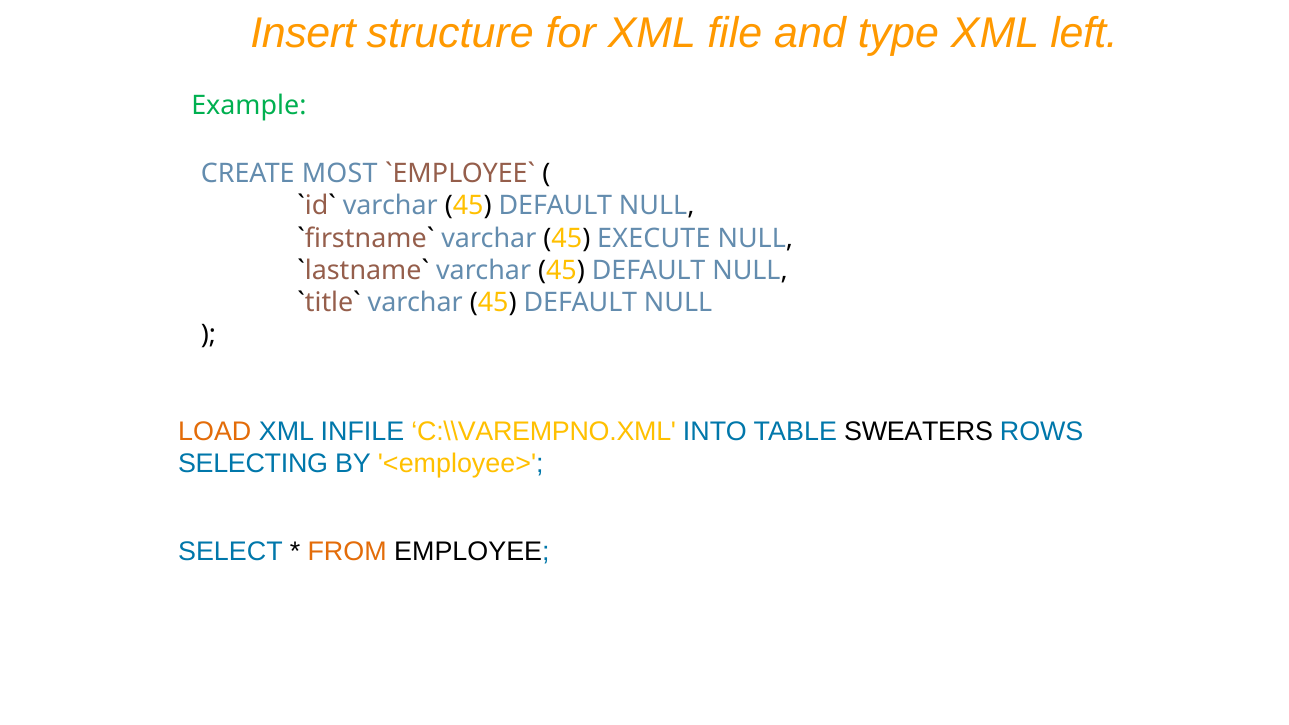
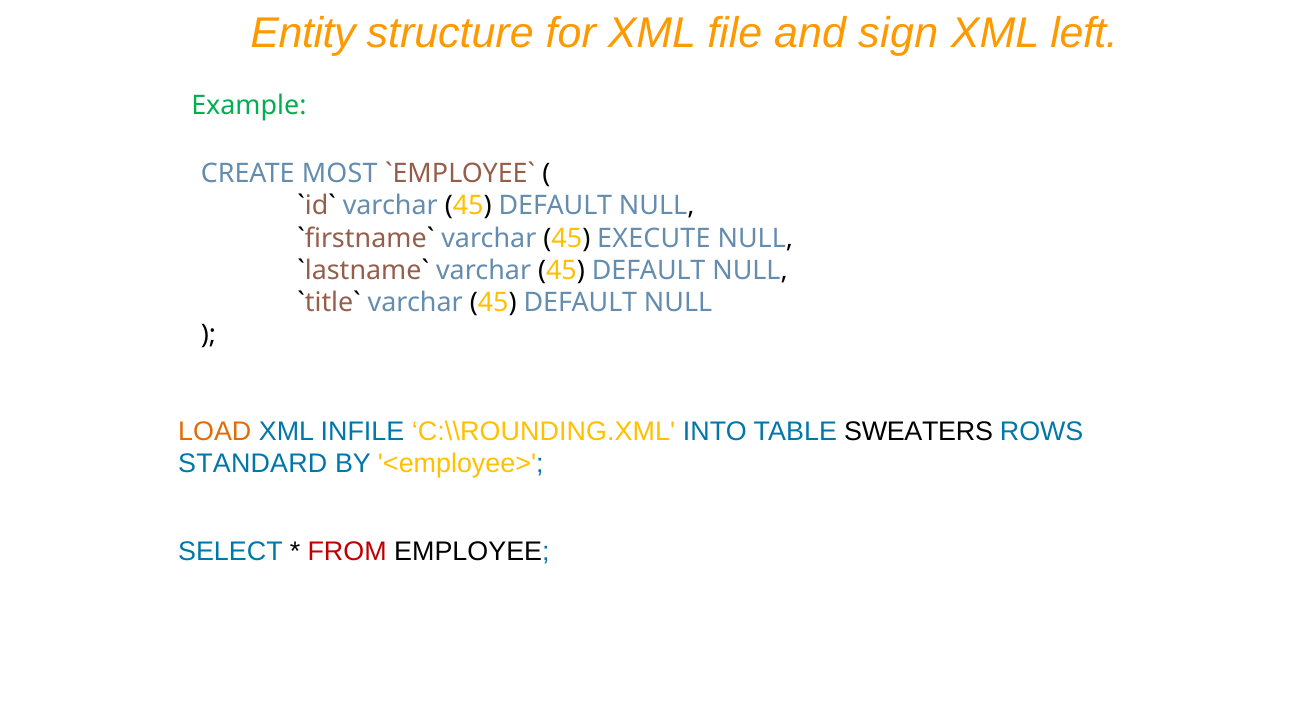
Insert: Insert -> Entity (303, 34)
type: type -> sign (898, 34)
C:\\VAREMPNO.XML: C:\\VAREMPNO.XML -> C:\\ROUNDING.XML (544, 431)
SELECTING: SELECTING -> STANDARD (253, 464)
FROM colour: orange -> red (347, 551)
